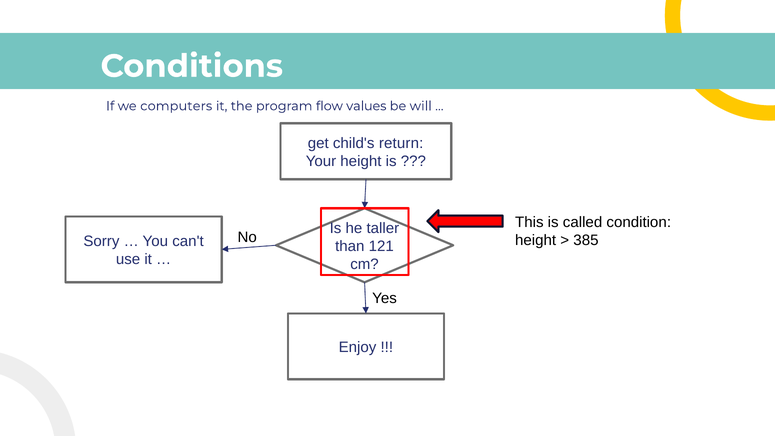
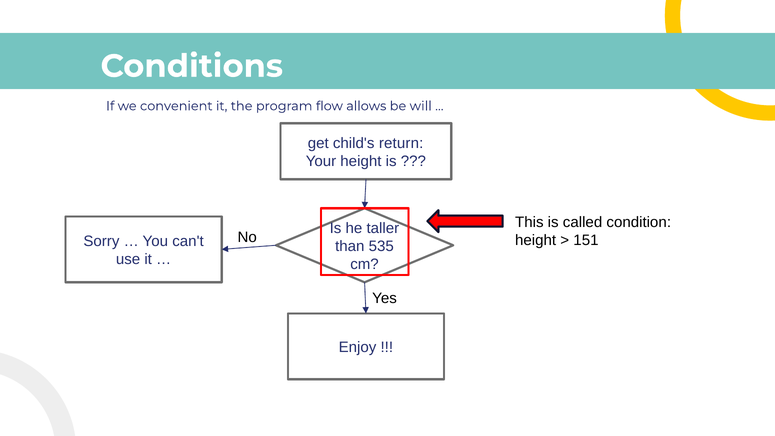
computers: computers -> convenient (176, 106)
values: values -> allows (366, 106)
385: 385 -> 151 (586, 240)
121: 121 -> 535 (381, 246)
